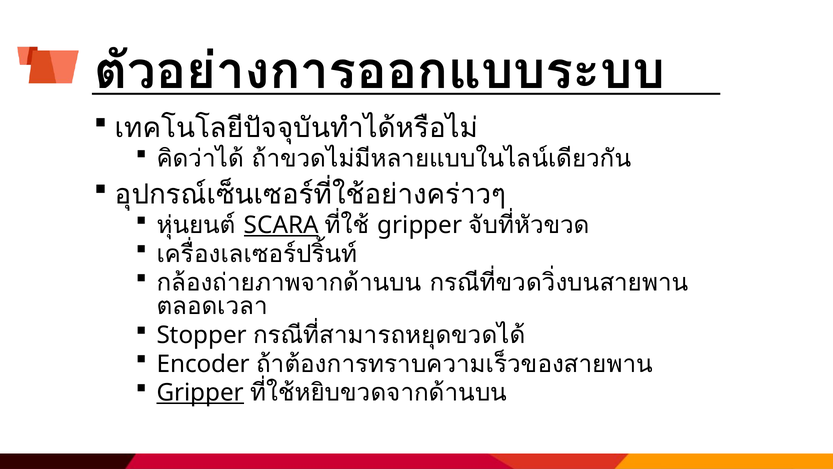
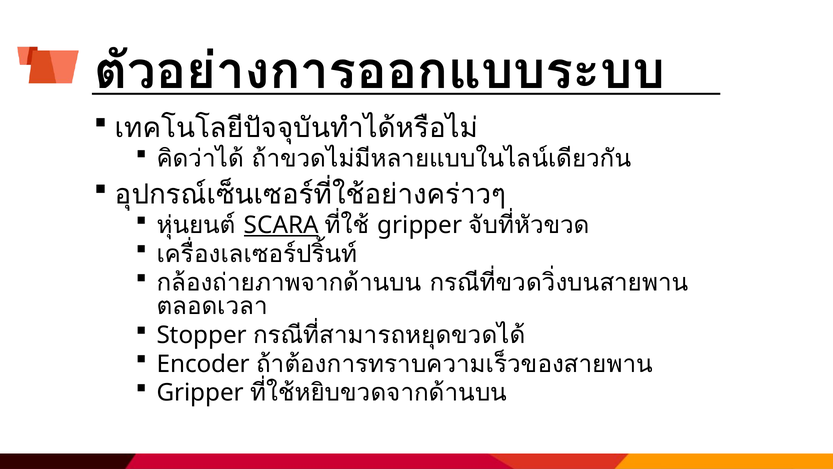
Gripper underline: present -> none (200, 393)
